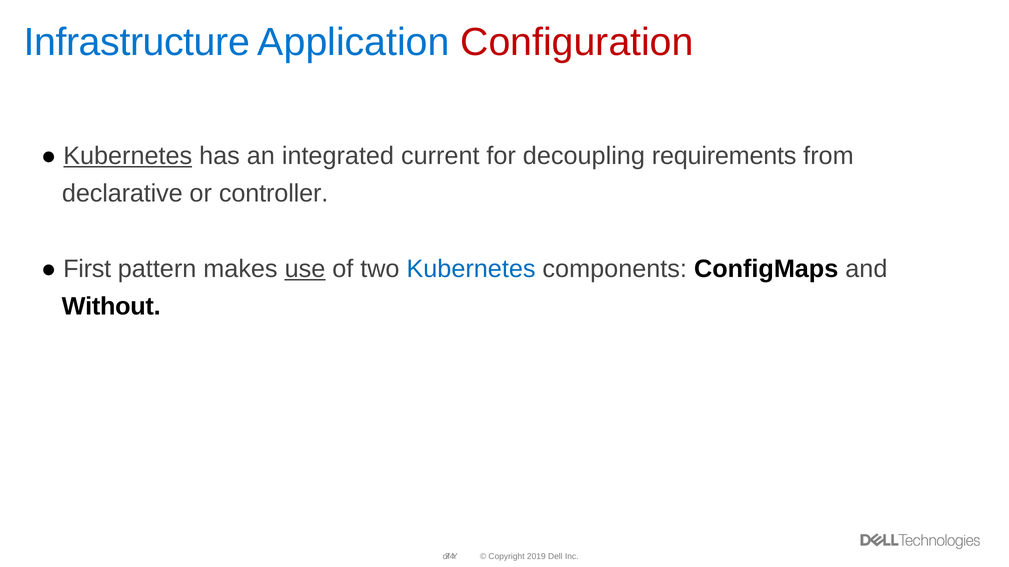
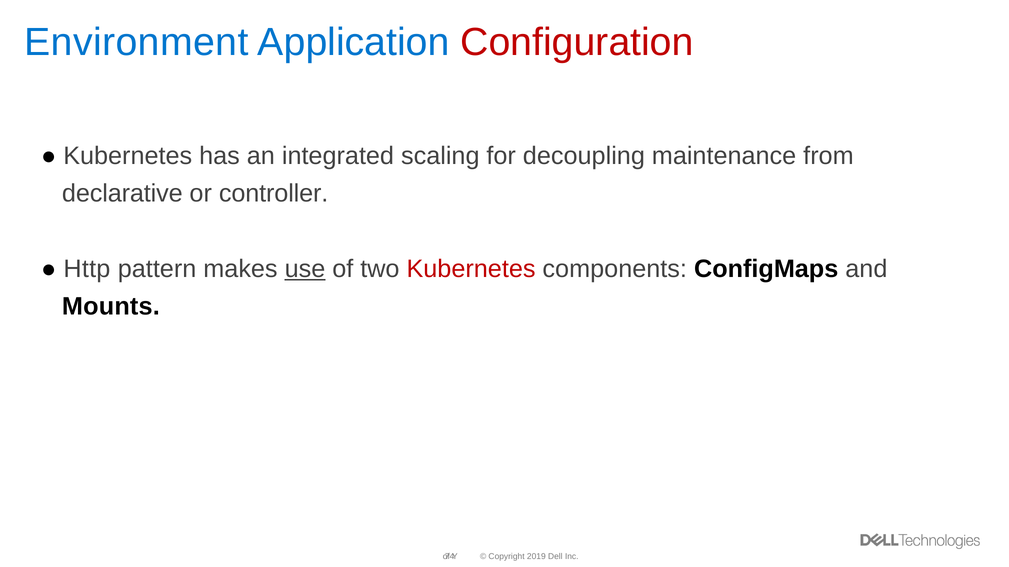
Infrastructure: Infrastructure -> Environment (136, 42)
Kubernetes underline: present -> none (128, 156)
current: current -> scaling (440, 156)
requirements: requirements -> maintenance (724, 156)
First: First -> Http (87, 269)
Kubernetes colour: blue -> red (471, 269)
Without: Without -> Mounts (111, 307)
